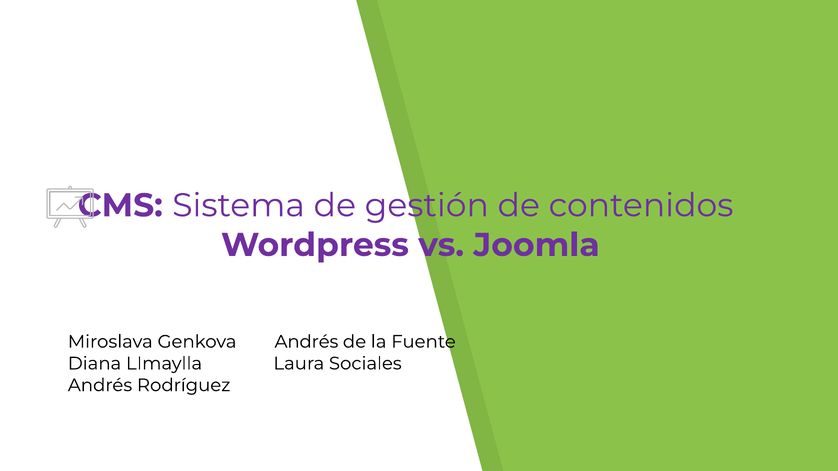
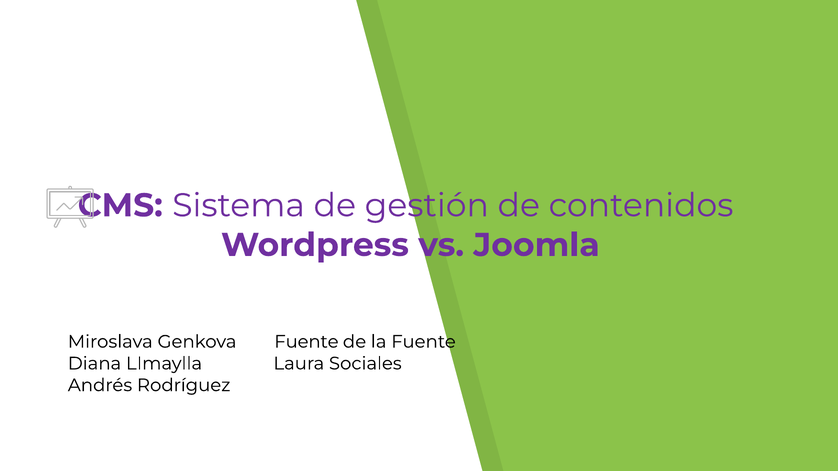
Genkova Andrés: Andrés -> Fuente (306, 342)
